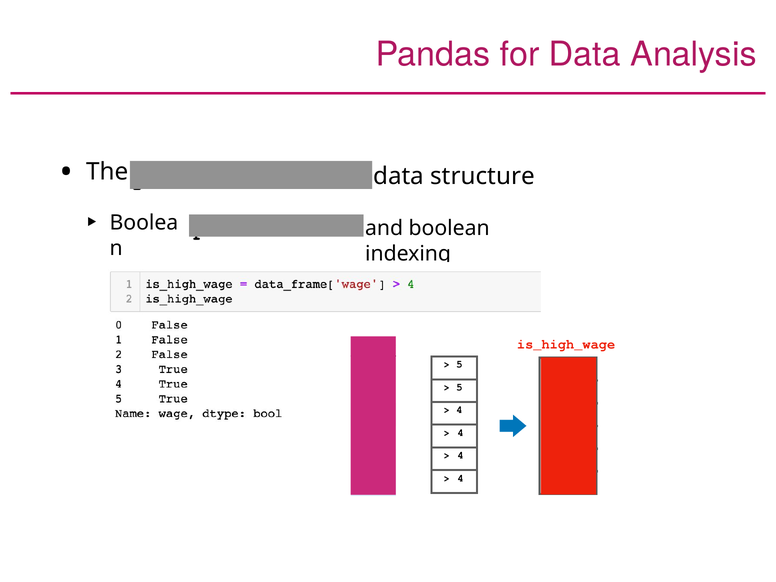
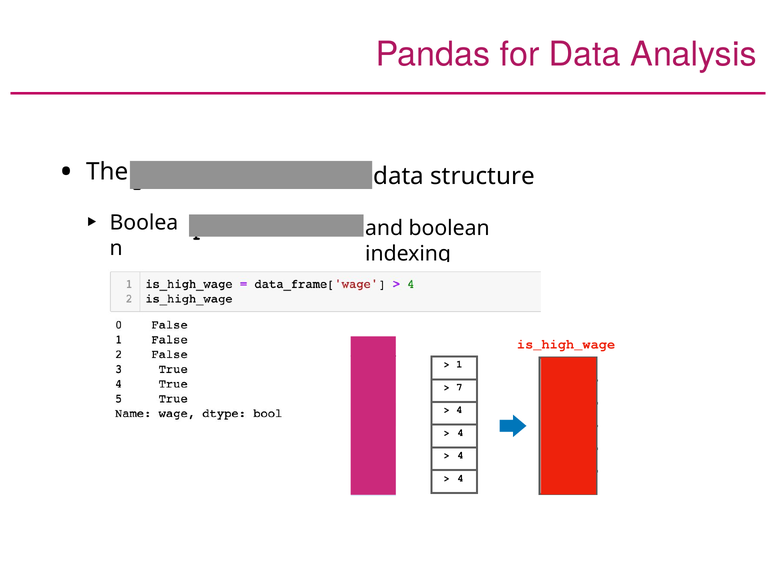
5: 5 -> 1 (459, 364)
5: 5 -> 7 (459, 387)
